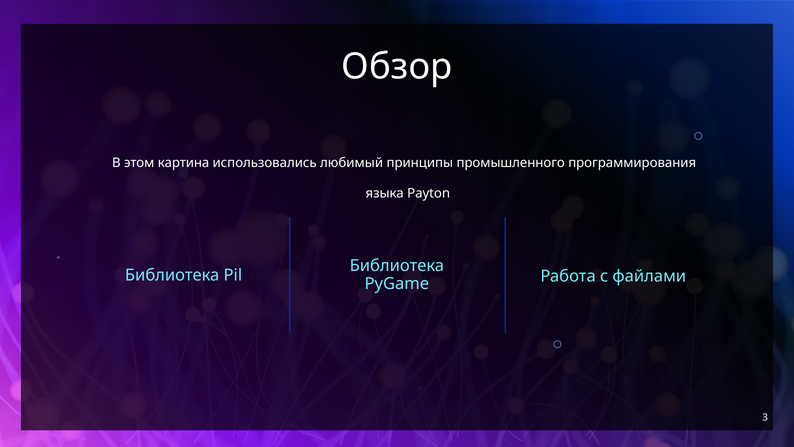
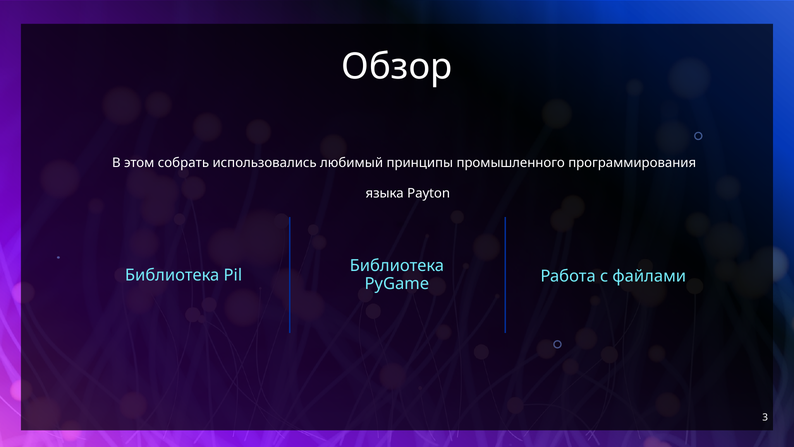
картина: картина -> собрать (183, 163)
